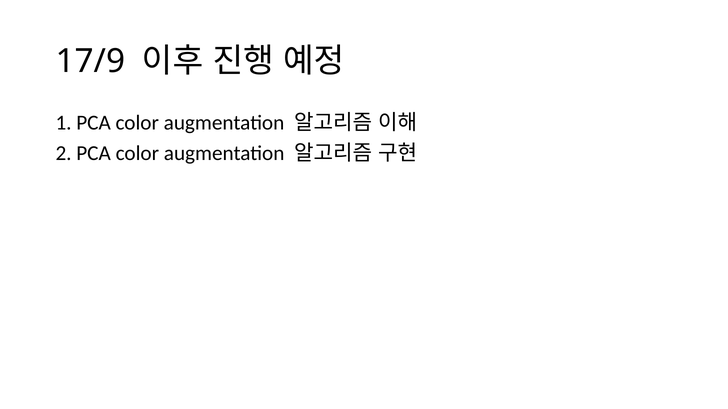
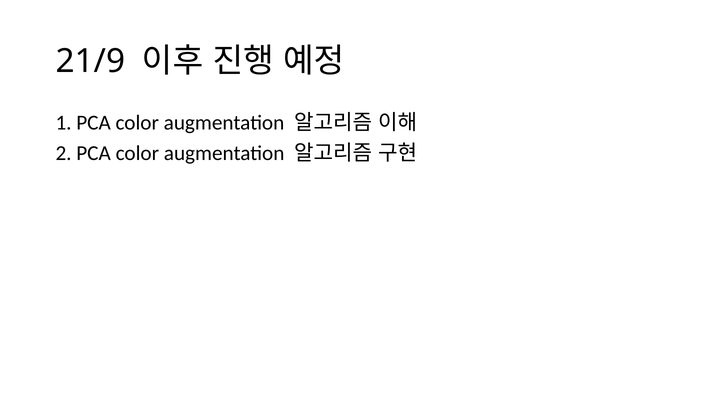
17/9: 17/9 -> 21/9 (90, 61)
